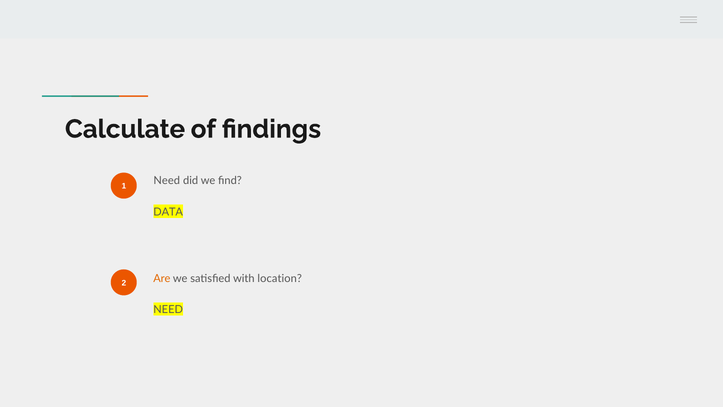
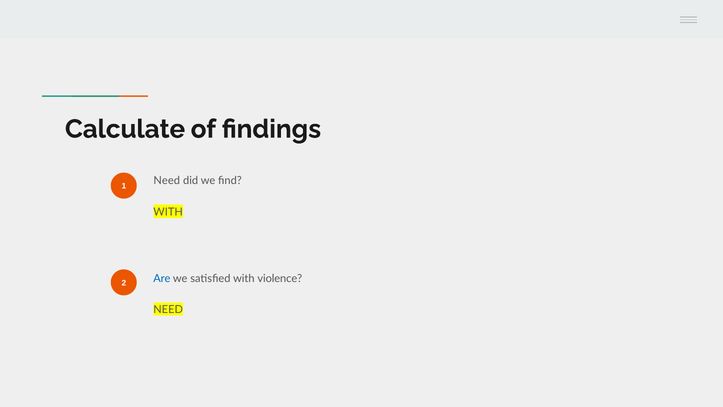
DATA: DATA -> WITH (168, 212)
Are colour: orange -> blue (162, 278)
location: location -> violence (280, 278)
